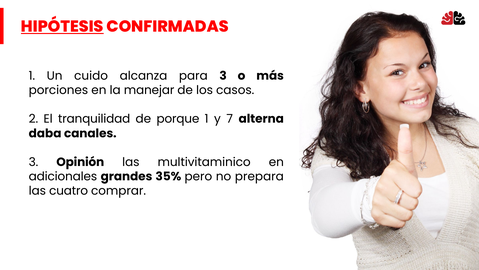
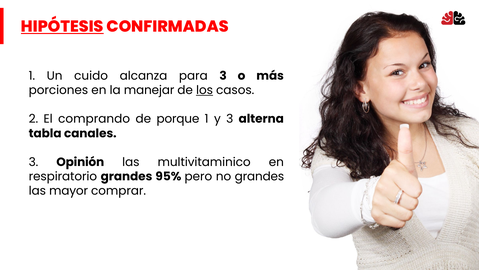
los underline: none -> present (205, 90)
tranquilidad: tranquilidad -> comprando (94, 119)
y 7: 7 -> 3 (230, 119)
daba: daba -> tabla (45, 133)
adicionales: adicionales -> respiratorio (63, 176)
35%: 35% -> 95% (168, 176)
no prepara: prepara -> grandes (259, 176)
cuatro: cuatro -> mayor (69, 191)
